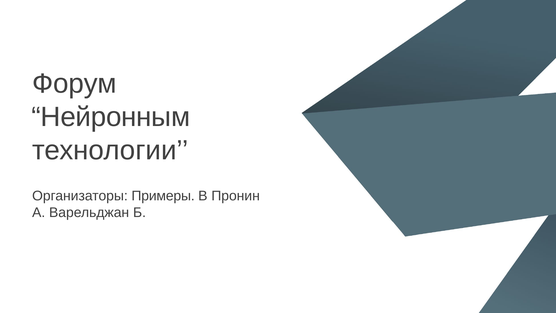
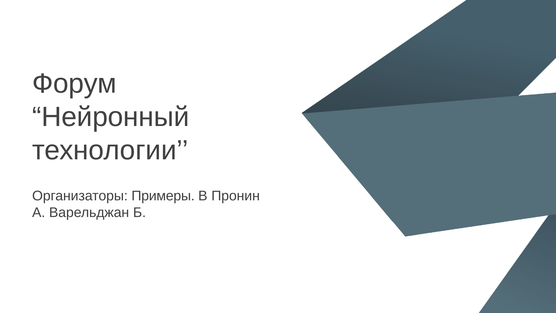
Нейронным: Нейронным -> Нейронный (111, 117)
